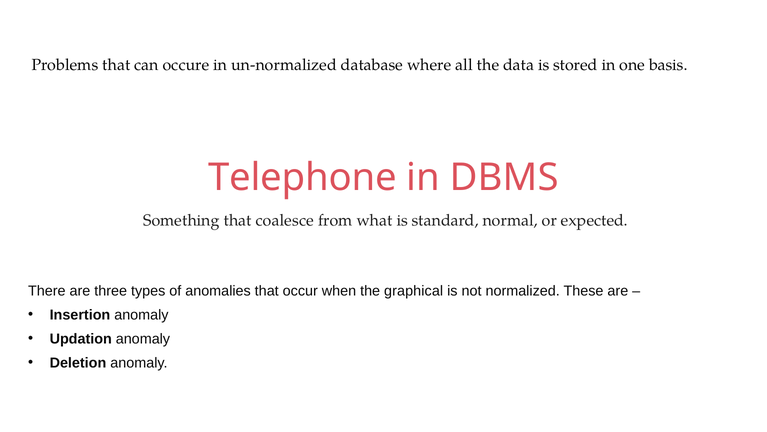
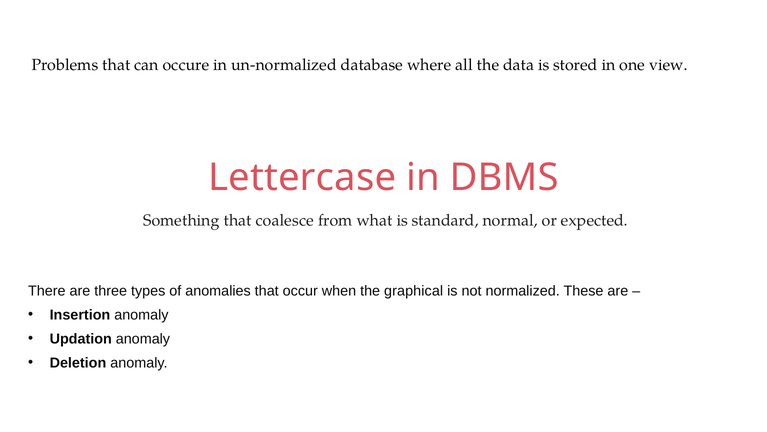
basis: basis -> view (668, 65)
Telephone: Telephone -> Lettercase (302, 177)
